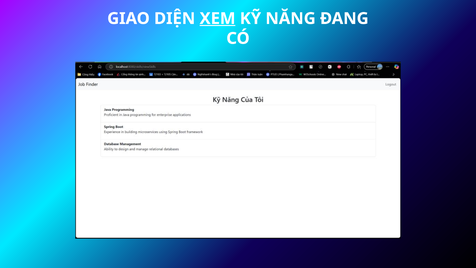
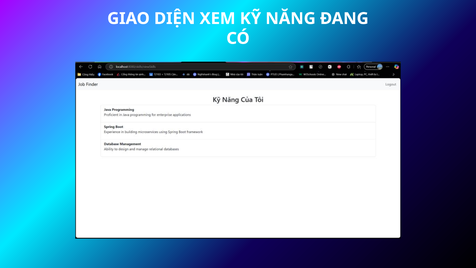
XEM underline: present -> none (218, 19)
